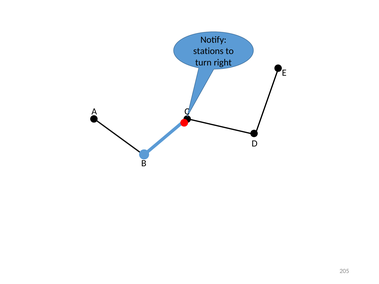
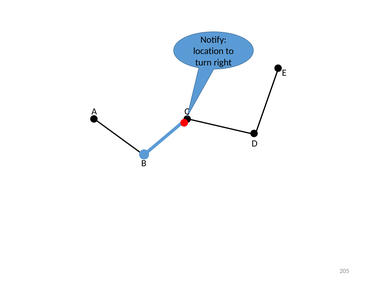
stations: stations -> location (208, 51)
